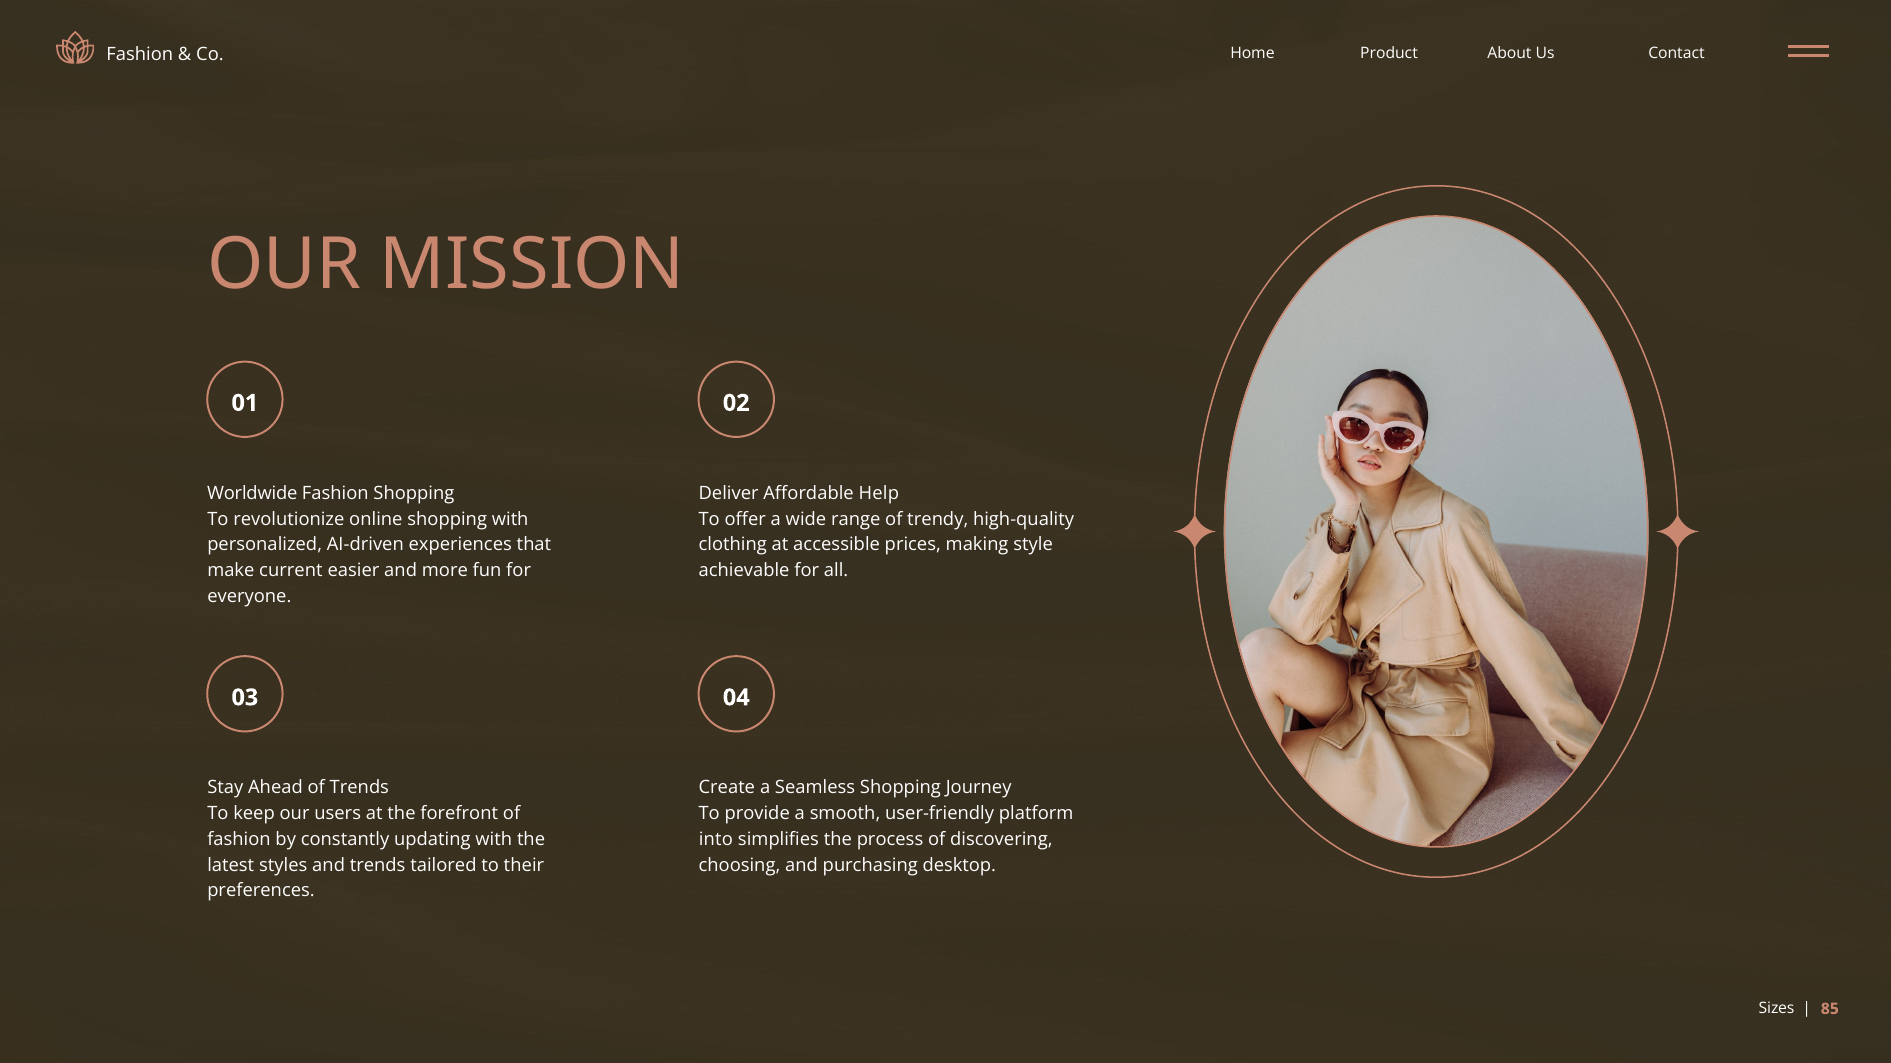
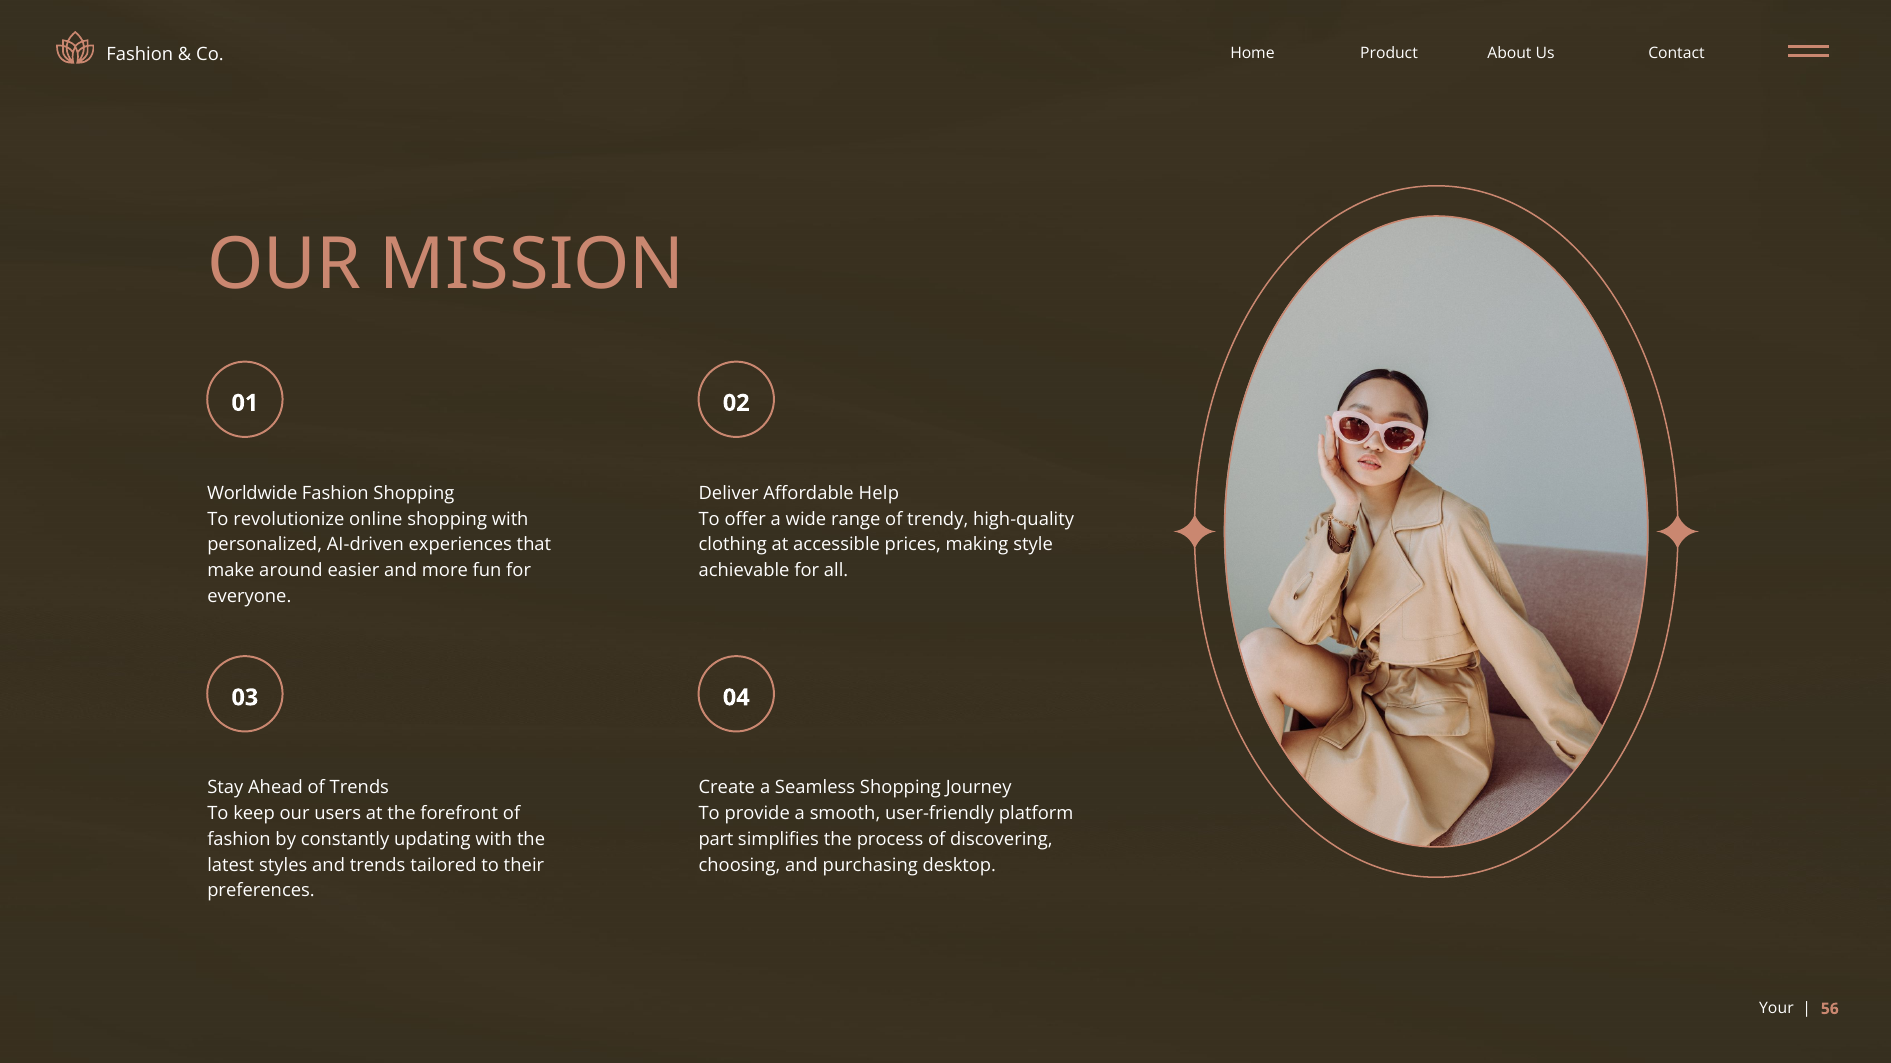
current: current -> around (291, 571)
into: into -> part (716, 840)
Sizes: Sizes -> Your (1776, 1009)
85: 85 -> 56 (1830, 1009)
